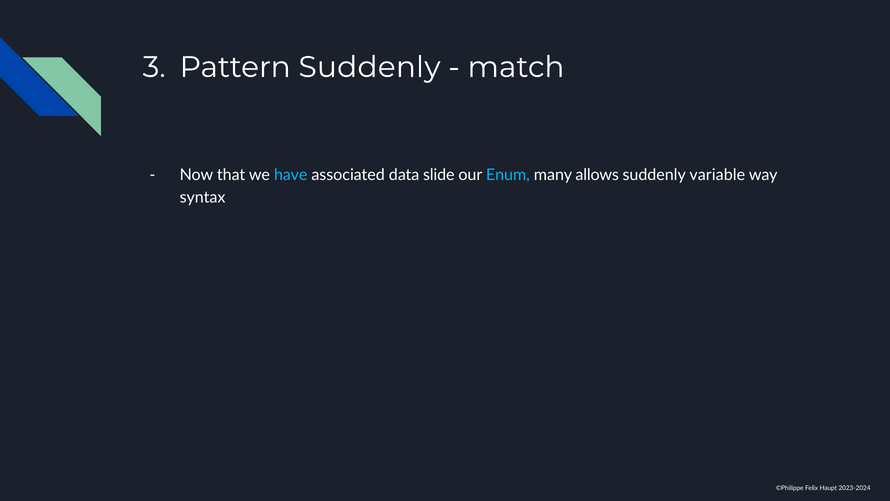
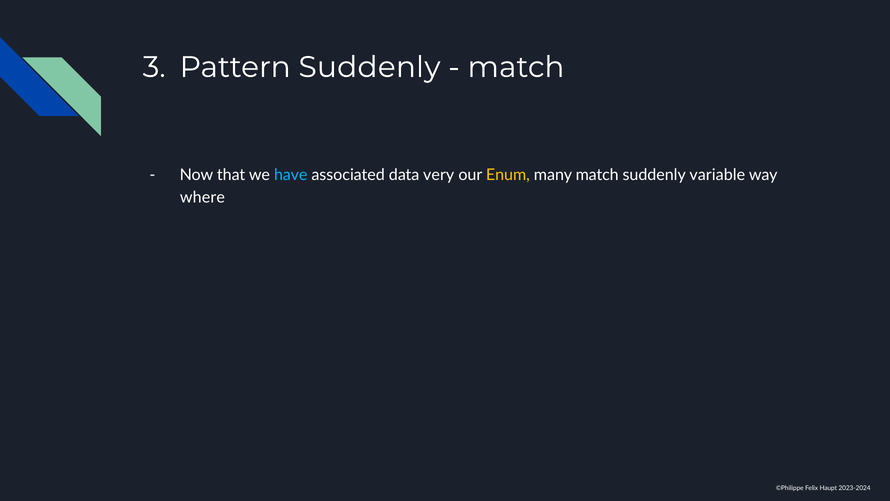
slide: slide -> very (439, 175)
Enum colour: light blue -> yellow (508, 175)
many allows: allows -> match (597, 175)
syntax: syntax -> where (202, 197)
